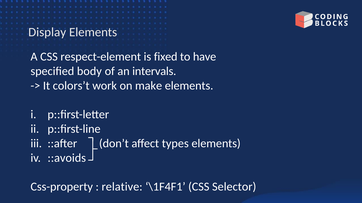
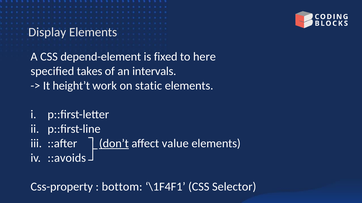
respect-element: respect-element -> depend-element (101, 57)
have: have -> here (204, 57)
body: body -> takes (90, 71)
colors’t: colors’t -> height’t (71, 86)
make: make -> static (149, 86)
don’t underline: none -> present (114, 144)
types: types -> value (175, 144)
relative: relative -> bottom (122, 187)
